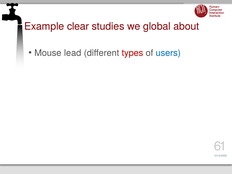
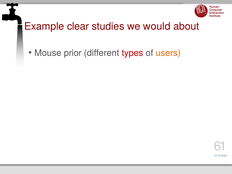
global: global -> would (157, 26)
lead: lead -> prior (73, 53)
users colour: blue -> orange (168, 53)
